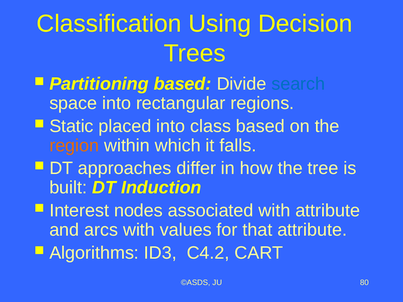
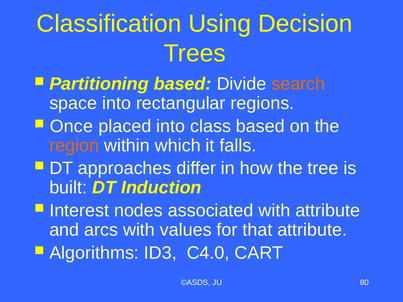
search colour: blue -> orange (298, 84)
Static: Static -> Once (71, 126)
C4.2: C4.2 -> C4.0 (208, 253)
